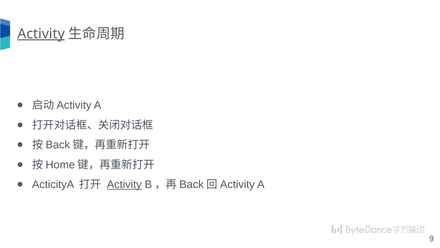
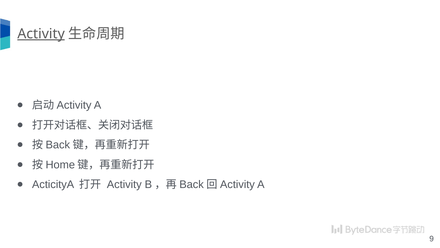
Activity underline: present -> none (124, 184)
